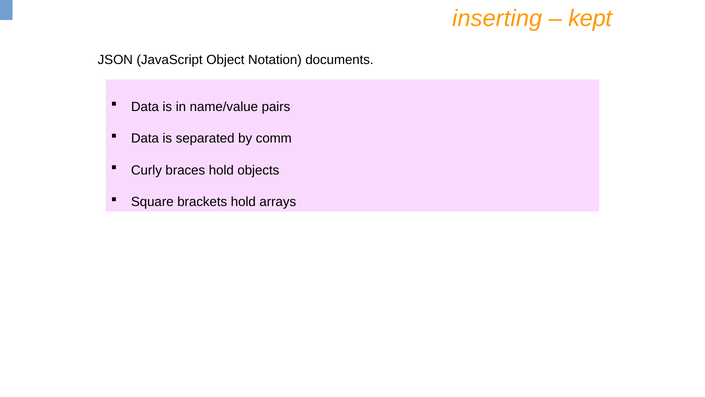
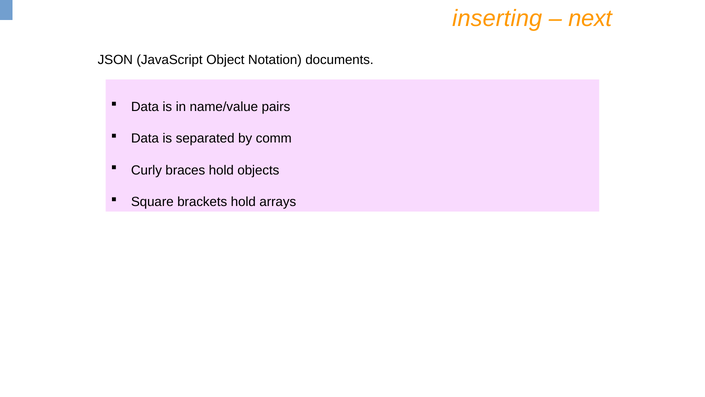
kept: kept -> next (590, 18)
